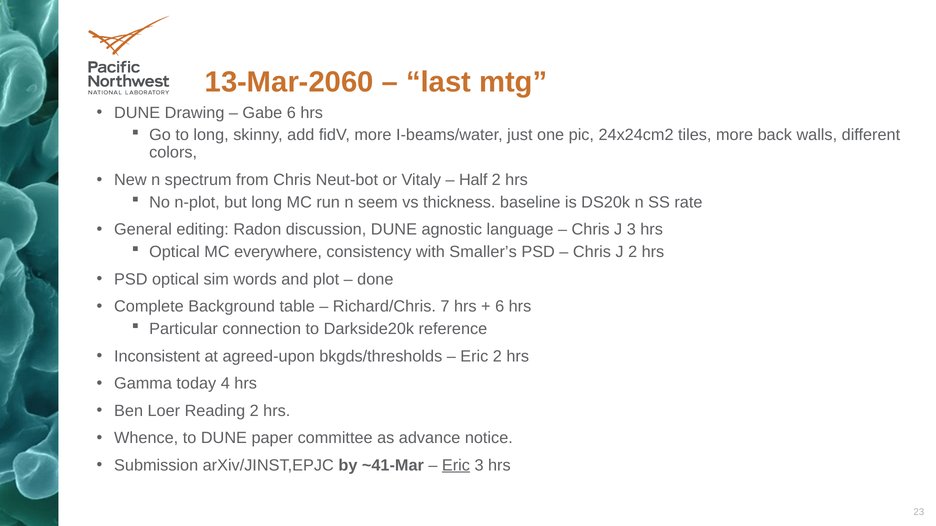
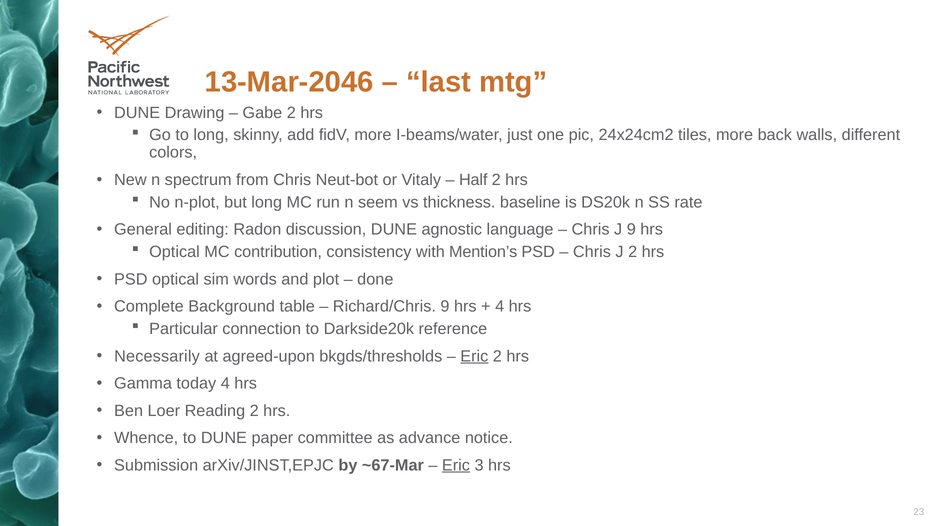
13-Mar-2060: 13-Mar-2060 -> 13-Mar-2046 (289, 82)
Gabe 6: 6 -> 2 (291, 113)
J 3: 3 -> 9 (631, 230)
everywhere: everywhere -> contribution (278, 252)
Smaller’s: Smaller’s -> Mention’s (483, 252)
Richard/Chris 7: 7 -> 9 (445, 307)
6: 6 -> 4 (500, 307)
Inconsistent: Inconsistent -> Necessarily (157, 357)
Eric underline: none -> present (474, 357)
~41-Mar: ~41-Mar -> ~67-Mar (393, 466)
